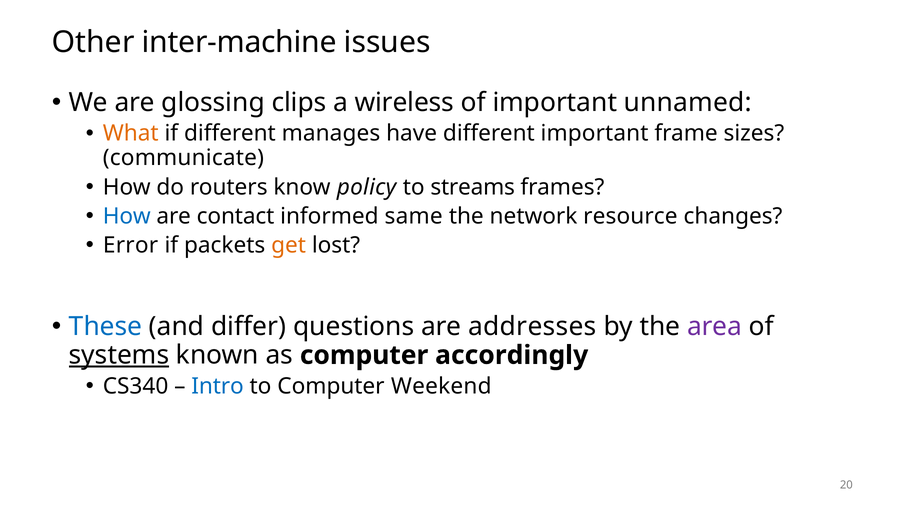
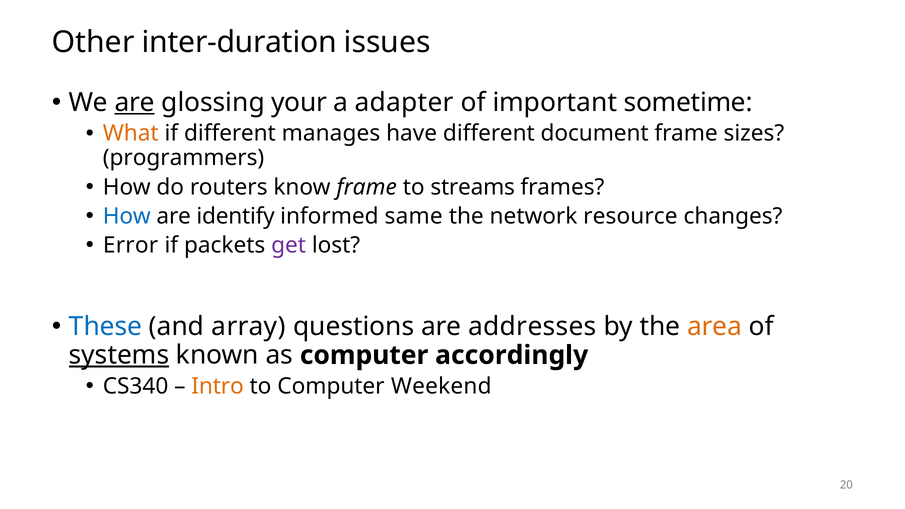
inter-machine: inter-machine -> inter-duration (239, 42)
are underline: none -> present (135, 102)
clips: clips -> your (299, 102)
wireless: wireless -> adapter (404, 102)
unnamed: unnamed -> sometime (688, 102)
different important: important -> document (595, 134)
communicate: communicate -> programmers (184, 158)
know policy: policy -> frame (367, 187)
contact: contact -> identify (236, 216)
get colour: orange -> purple (289, 245)
differ: differ -> array (249, 327)
area colour: purple -> orange (715, 327)
Intro colour: blue -> orange (218, 386)
